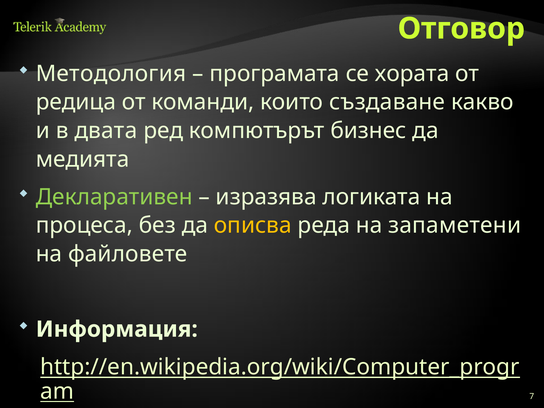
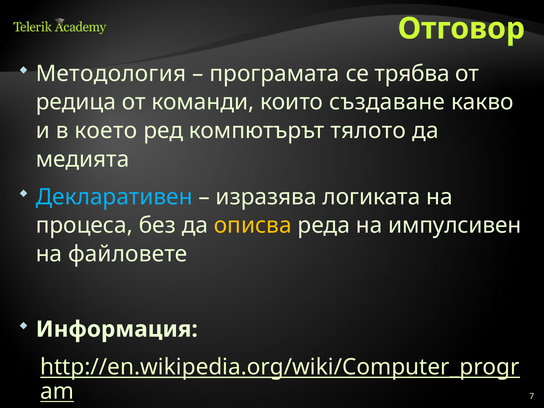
хората: хората -> трябва (412, 74)
двата: двата -> което (106, 131)
бизнес: бизнес -> тялото (368, 131)
Декларативен colour: light green -> light blue (114, 197)
запаметени: запаметени -> импулсивен (455, 225)
